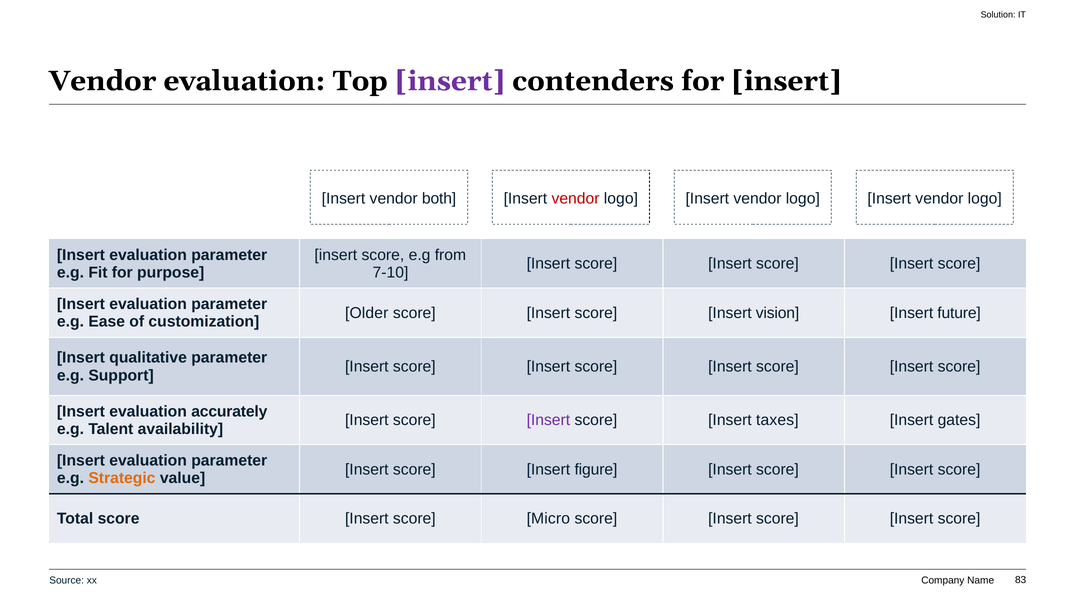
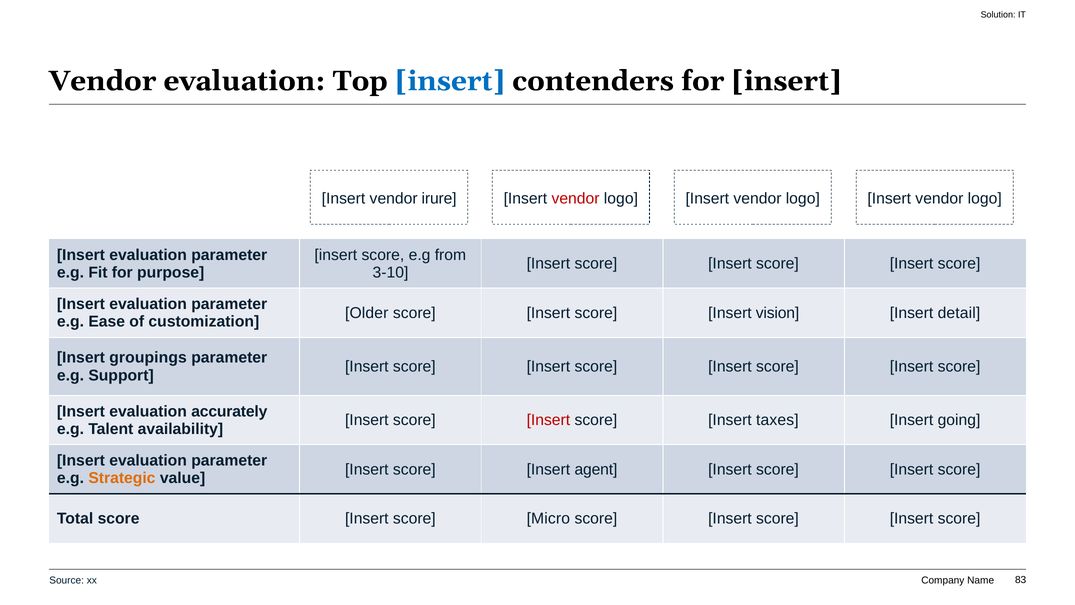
insert colour: purple -> blue (450, 81)
both: both -> irure (439, 198)
7-10: 7-10 -> 3-10 (390, 272)
future: future -> detail (959, 313)
qualitative: qualitative -> groupings (148, 358)
Insert colour: purple -> red (548, 420)
gates: gates -> going (959, 420)
figure: figure -> agent (596, 469)
